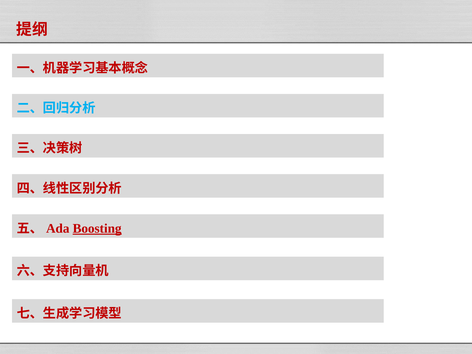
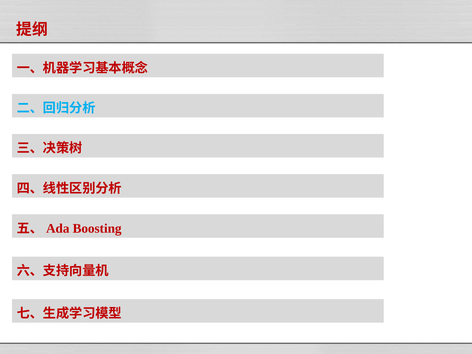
Boosting underline: present -> none (97, 229)
